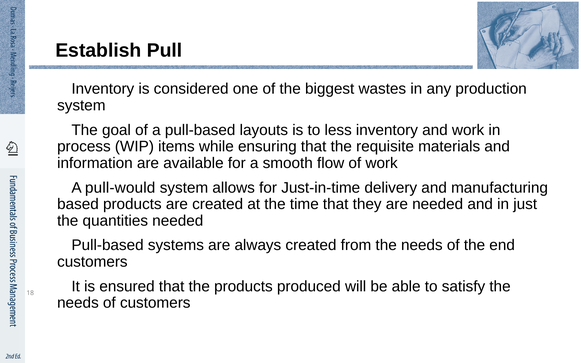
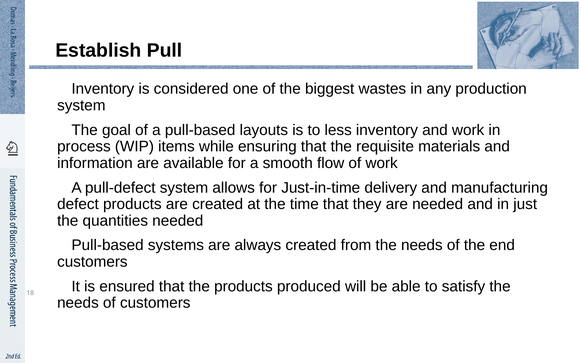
pull-would: pull-would -> pull-defect (120, 188)
based: based -> defect (78, 204)
